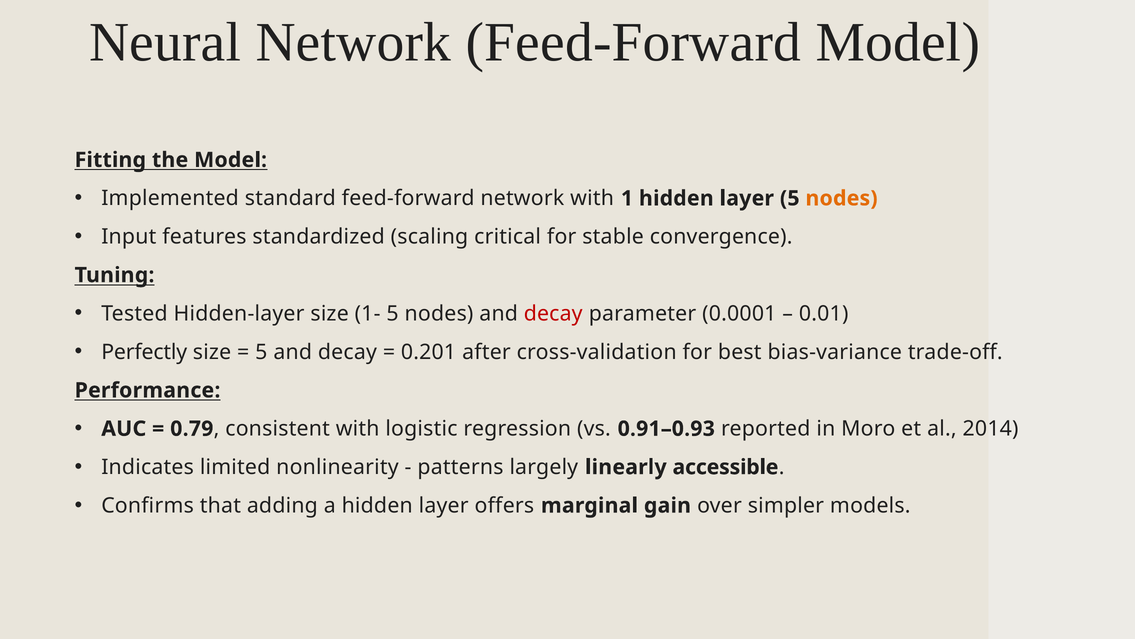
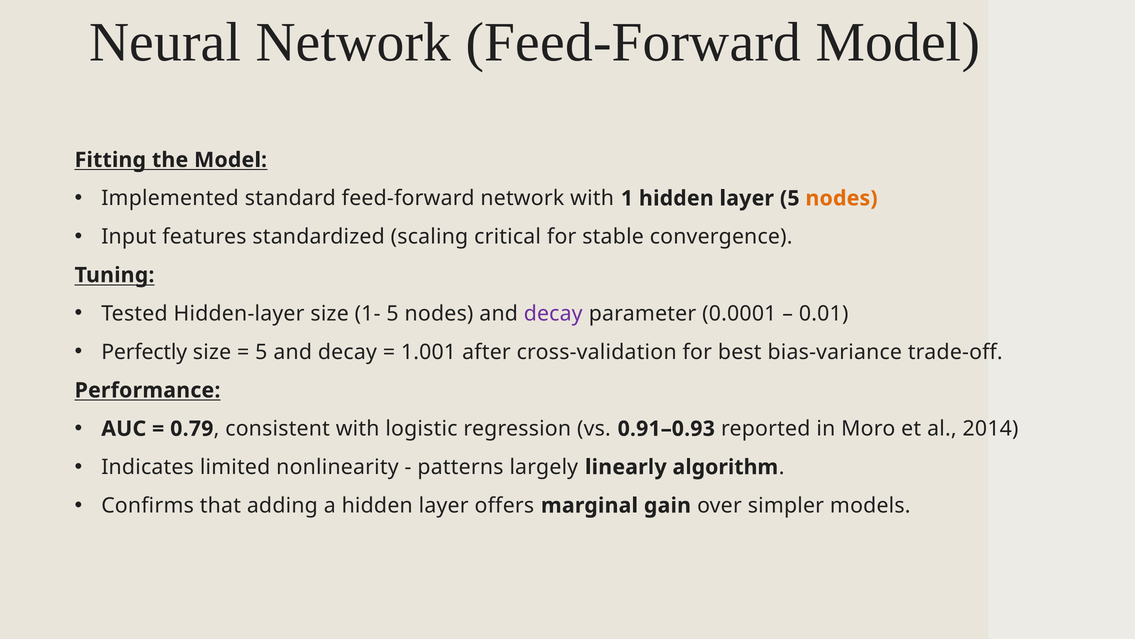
decay colour: red -> purple (553, 313)
0.201: 0.201 -> 1.001 (428, 352)
accessible: accessible -> algorithm (725, 467)
